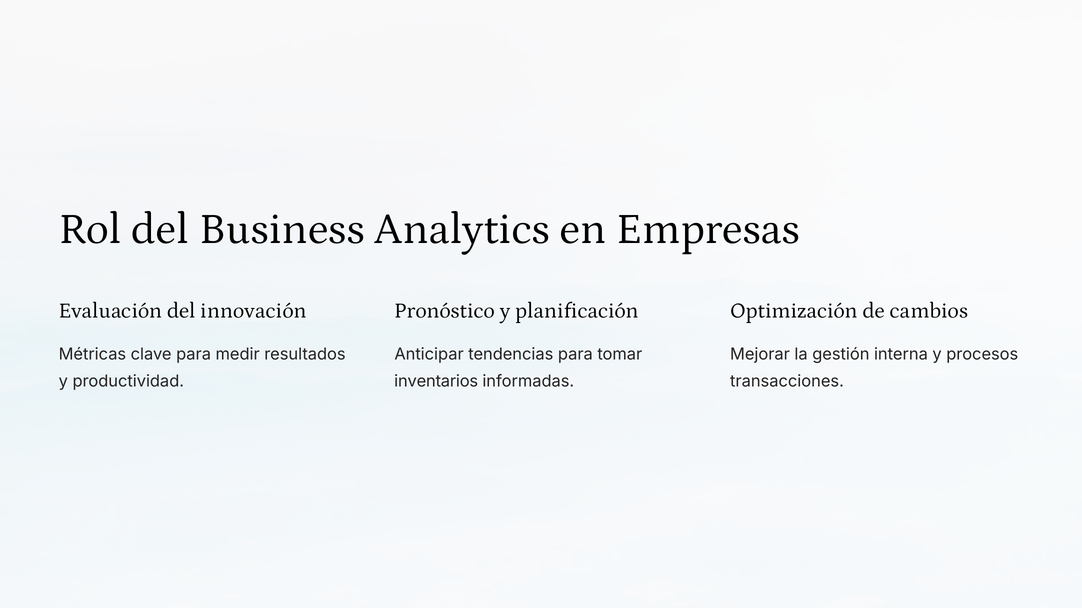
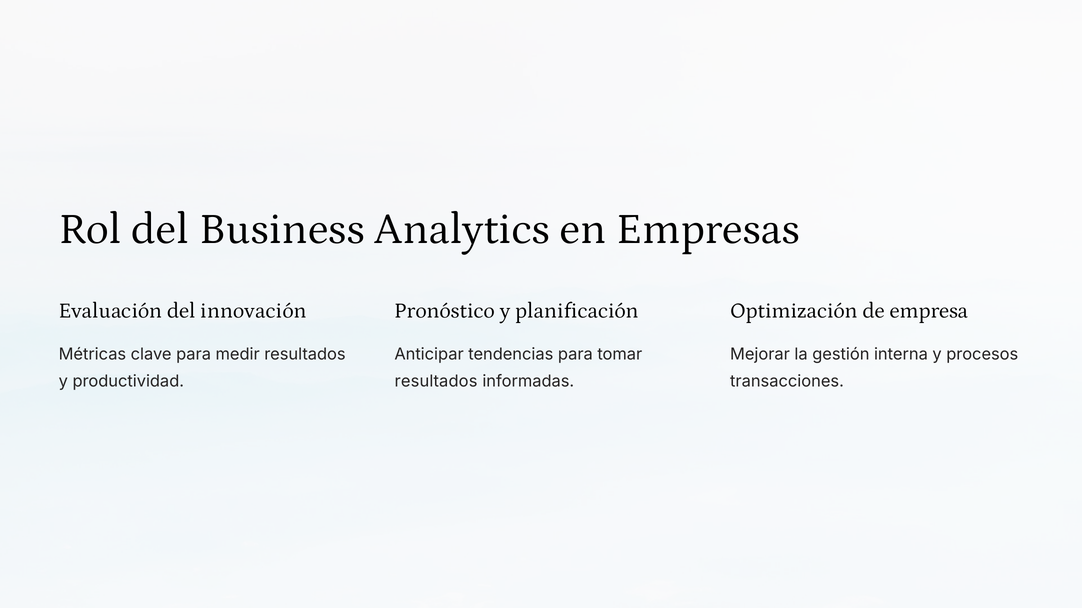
cambios: cambios -> empresa (929, 311)
inventarios: inventarios -> resultados (436, 382)
